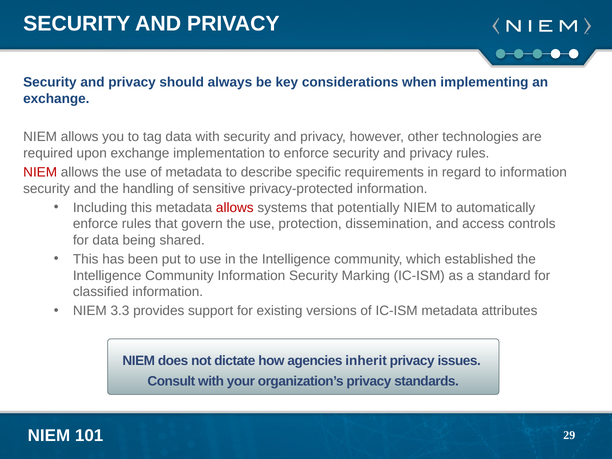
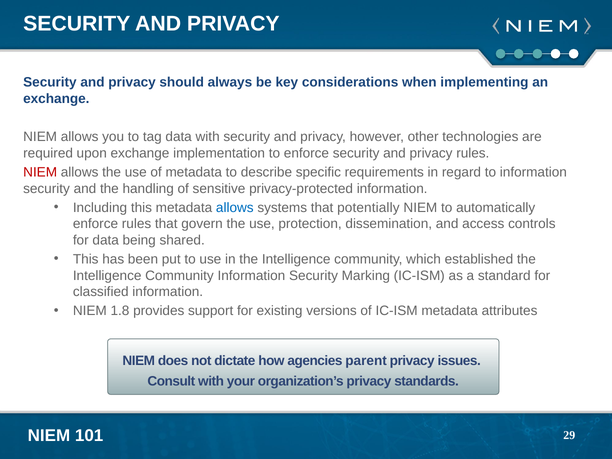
allows colour: red -> blue (235, 208)
3.3: 3.3 -> 1.8 (120, 311)
inherit: inherit -> parent (366, 361)
